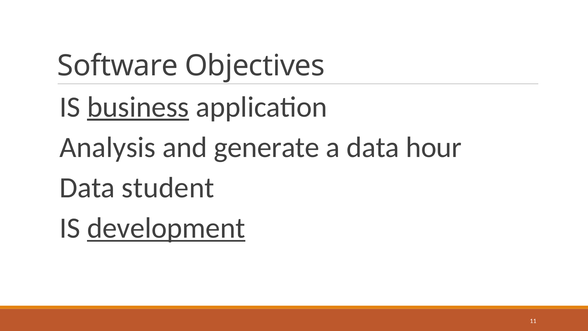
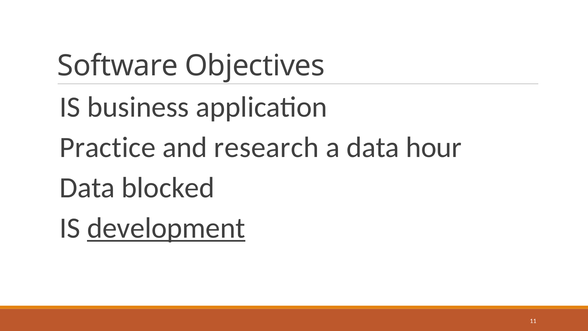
business underline: present -> none (138, 107)
Analysis: Analysis -> Practice (108, 147)
generate: generate -> research (266, 147)
student: student -> blocked (168, 188)
